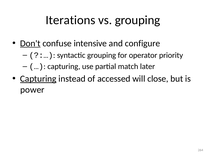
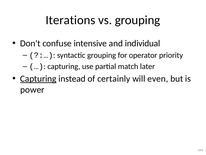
Don't underline: present -> none (30, 43)
configure: configure -> individual (143, 43)
accessed: accessed -> certainly (114, 78)
close: close -> even (158, 78)
